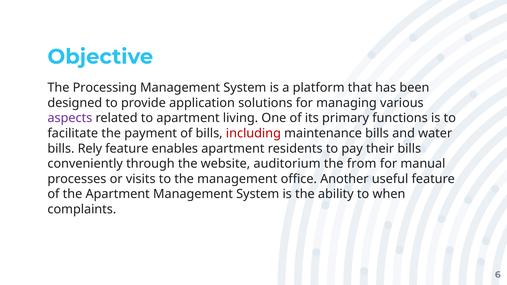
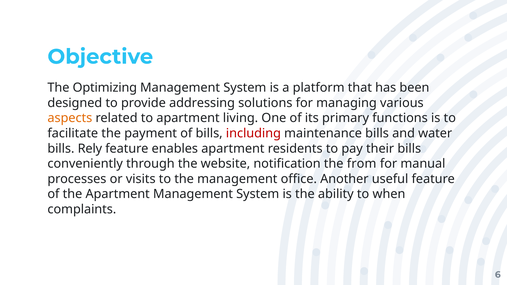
Processing: Processing -> Optimizing (105, 88)
application: application -> addressing (202, 103)
aspects colour: purple -> orange (70, 118)
auditorium: auditorium -> notification (287, 164)
